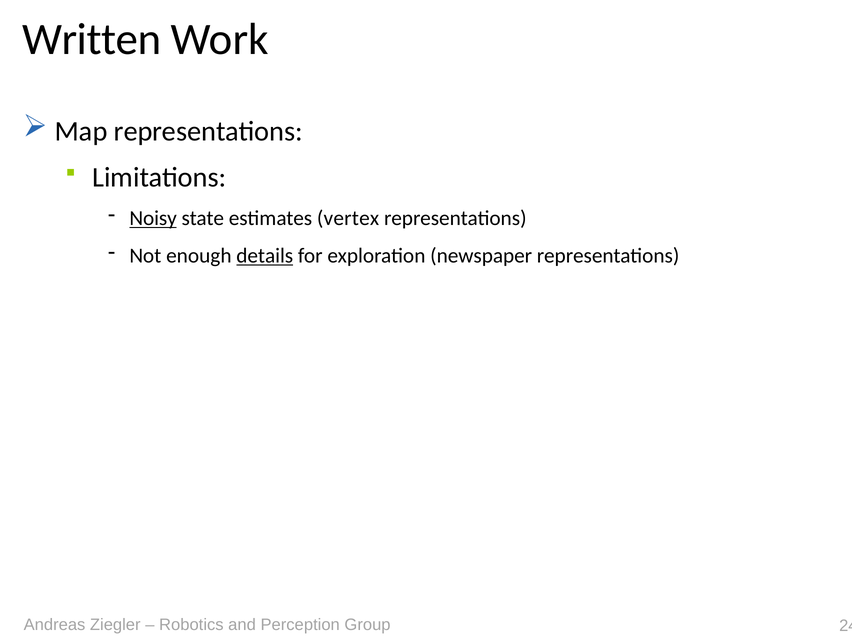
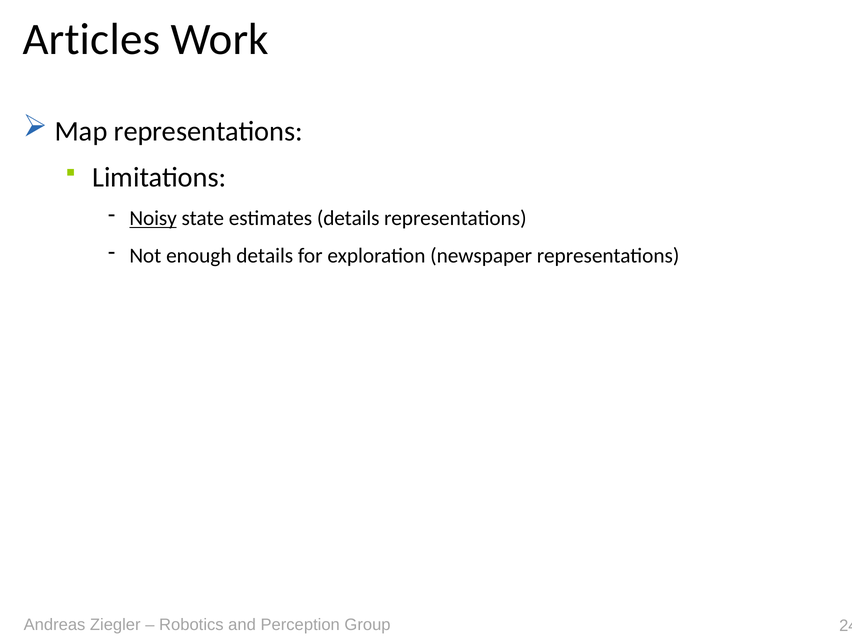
Written: Written -> Articles (91, 40)
estimates vertex: vertex -> details (348, 218)
details underline: present -> none (265, 256)
